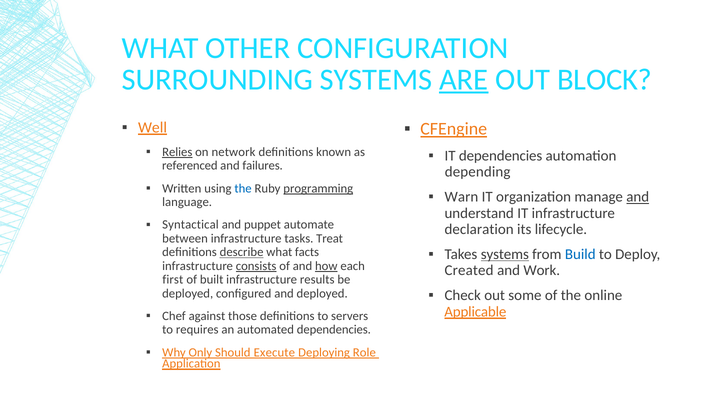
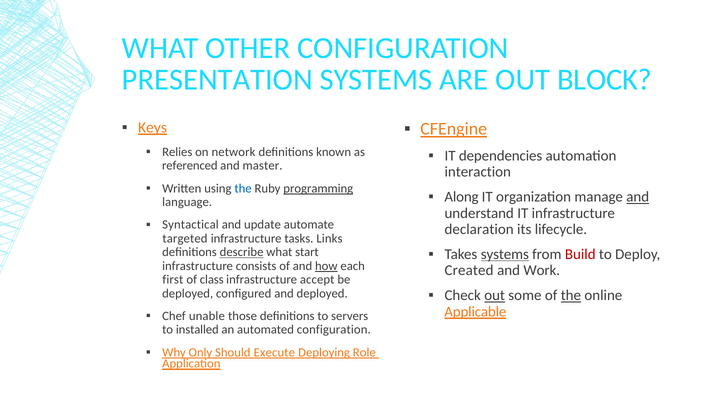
SURROUNDING: SURROUNDING -> PRESENTATION (217, 80)
ARE underline: present -> none (464, 80)
Well: Well -> Keys (153, 128)
Relies underline: present -> none (177, 152)
failures: failures -> master (263, 166)
depending: depending -> interaction (478, 172)
Warn: Warn -> Along (462, 197)
puppet: puppet -> update (262, 225)
between: between -> targeted (185, 239)
Treat: Treat -> Links (329, 239)
Build colour: blue -> red (580, 255)
facts: facts -> start (307, 252)
consists underline: present -> none (256, 266)
built: built -> class (212, 280)
results: results -> accept (317, 280)
out underline: none -> present (495, 296)
the underline: none -> present (571, 296)
against: against -> unable (207, 316)
requires: requires -> installed (197, 330)
automated dependencies: dependencies -> configuration (334, 330)
